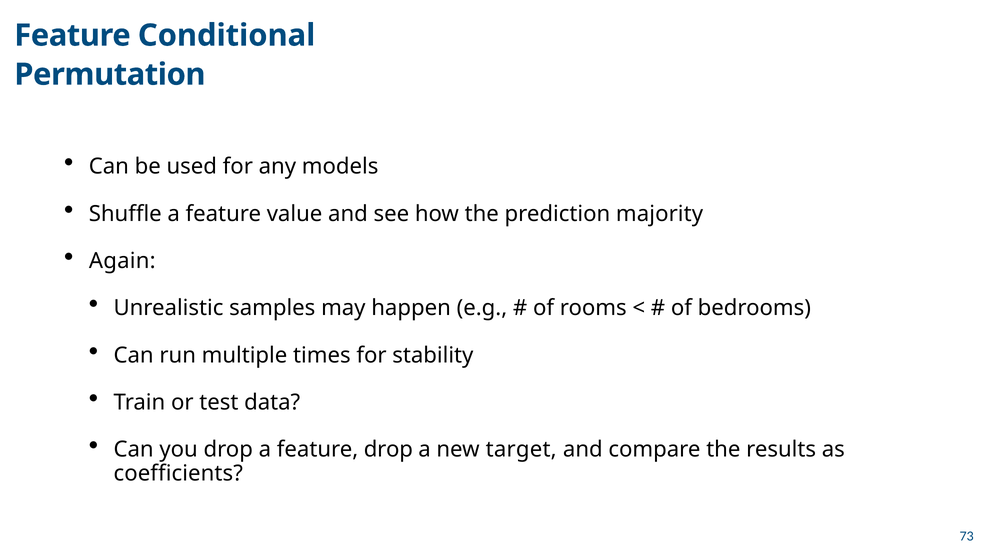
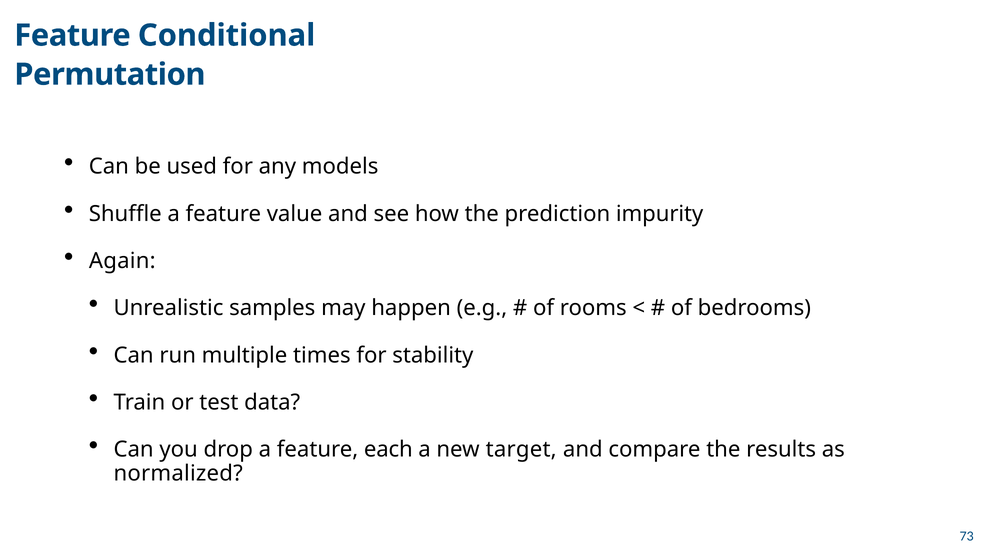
majority: majority -> impurity (660, 214)
feature drop: drop -> each (388, 449)
coefficients: coefficients -> normalized (178, 473)
